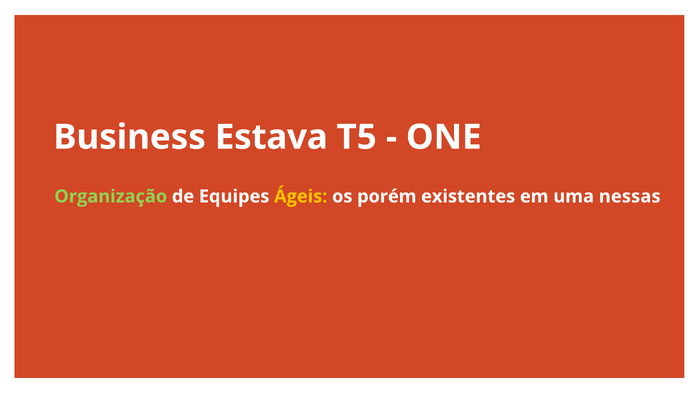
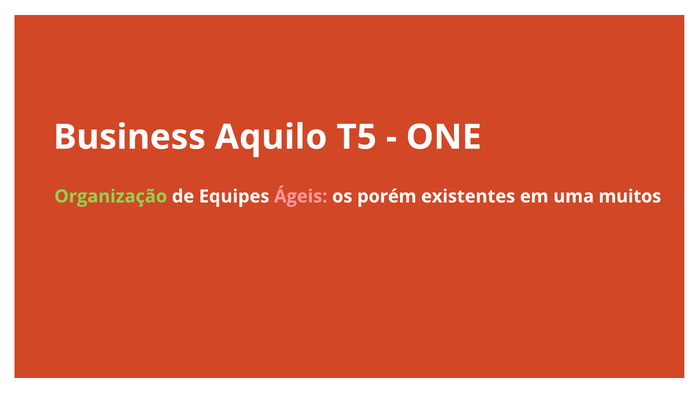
Estava: Estava -> Aquilo (271, 137)
Ágeis colour: yellow -> pink (301, 197)
nessas: nessas -> muitos (630, 197)
